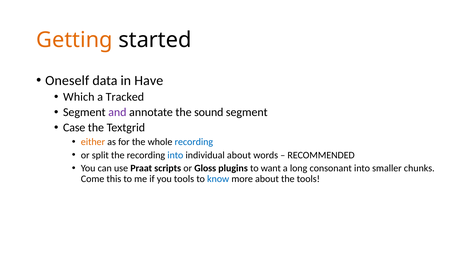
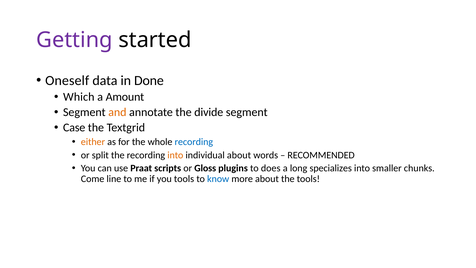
Getting colour: orange -> purple (74, 40)
Have: Have -> Done (149, 80)
Tracked: Tracked -> Amount (125, 97)
and colour: purple -> orange (117, 112)
sound: sound -> divide (209, 112)
into colour: blue -> orange (175, 155)
want: want -> does (271, 168)
consonant: consonant -> specializes (331, 168)
this: this -> line (114, 179)
